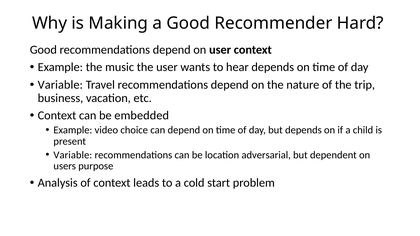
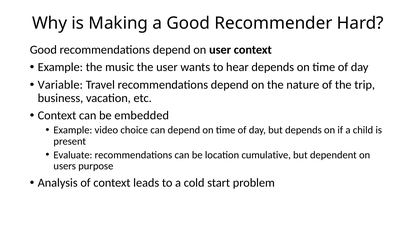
Variable: Variable -> Evaluate (73, 155)
adversarial: adversarial -> cumulative (266, 155)
